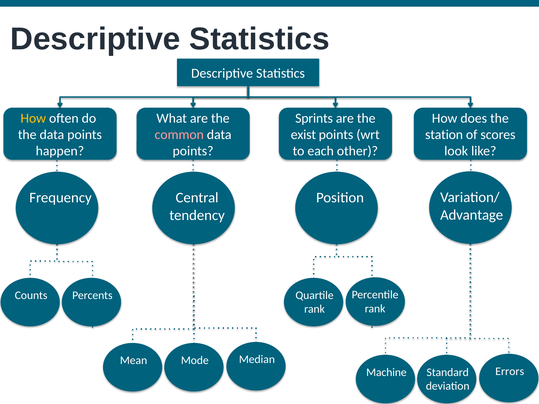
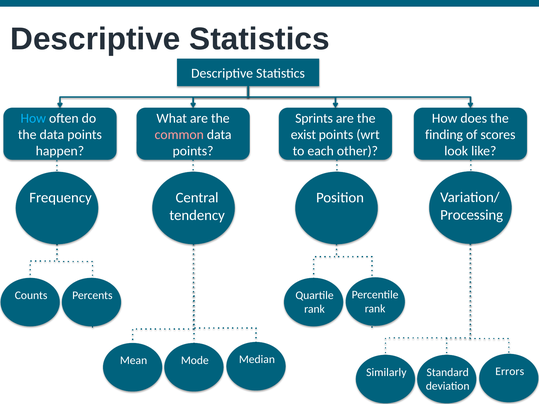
How colour: yellow -> light blue (33, 119)
station: station -> finding (444, 135)
Advantage: Advantage -> Processing (472, 215)
Machine: Machine -> Similarly (386, 373)
